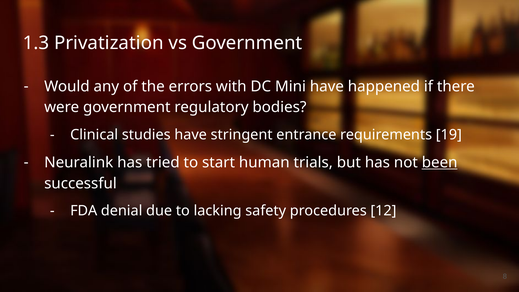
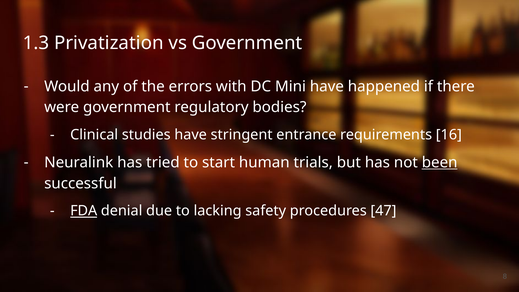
19: 19 -> 16 (449, 135)
FDA underline: none -> present (84, 211)
12: 12 -> 47 (383, 211)
